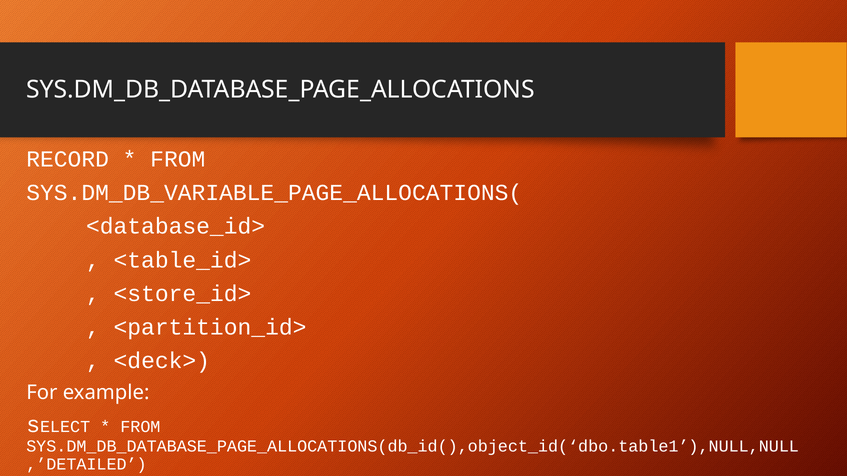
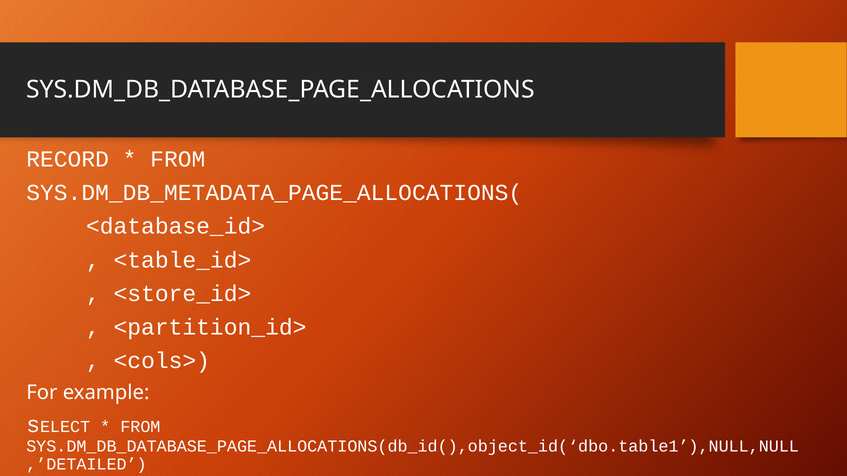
SYS.DM_DB_VARIABLE_PAGE_ALLOCATIONS(: SYS.DM_DB_VARIABLE_PAGE_ALLOCATIONS( -> SYS.DM_DB_METADATA_PAGE_ALLOCATIONS( (274, 193)
<deck>: <deck> -> <cols> (162, 361)
